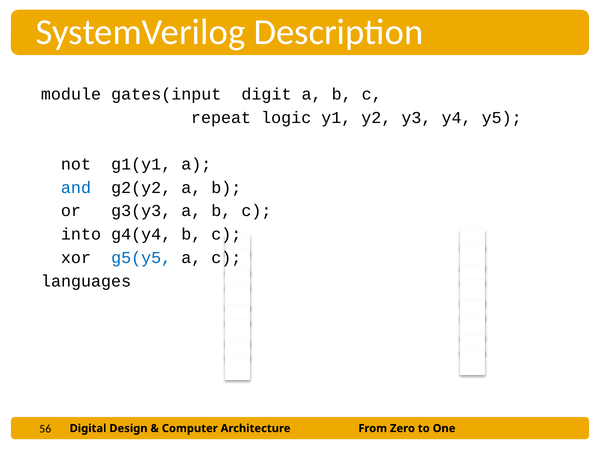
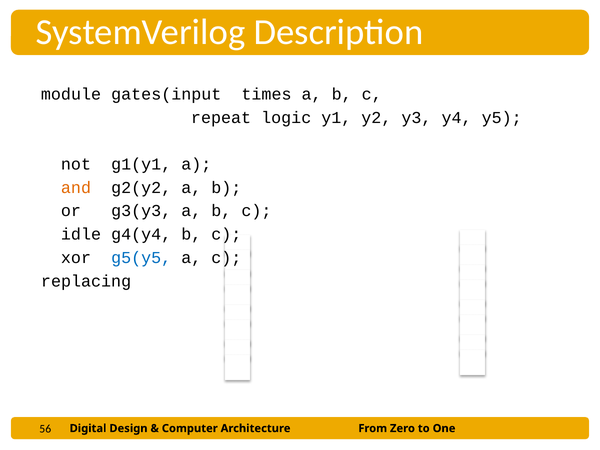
digit: digit -> times (266, 94)
and colour: blue -> orange (76, 188)
into: into -> idle (81, 234)
languages: languages -> replacing (86, 281)
